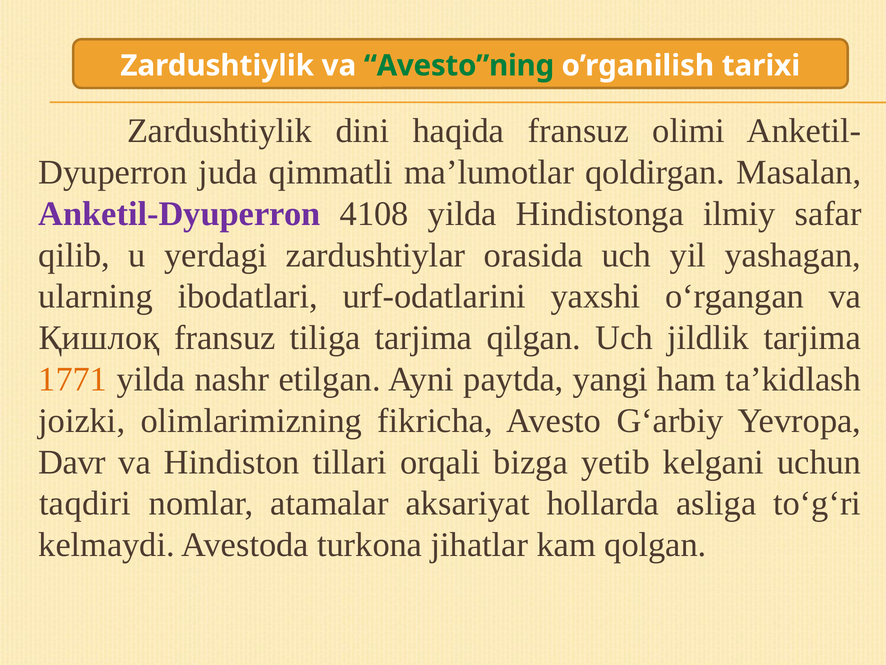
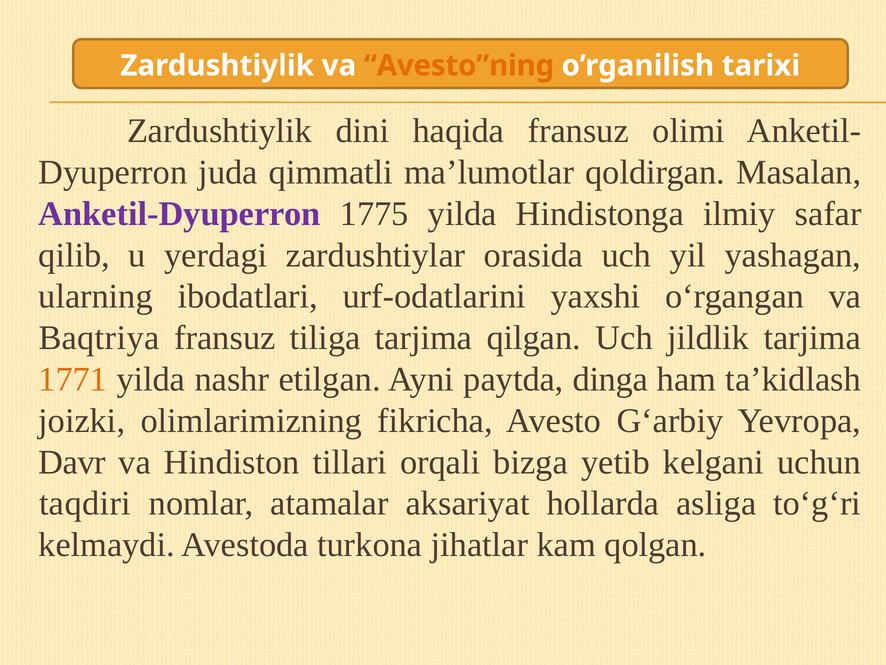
Avesto”ning colour: green -> orange (459, 66)
4108: 4108 -> 1775 (374, 214)
Қишлоқ: Қишлоқ -> Baqtriya (99, 338)
yangi: yangi -> dinga (610, 379)
